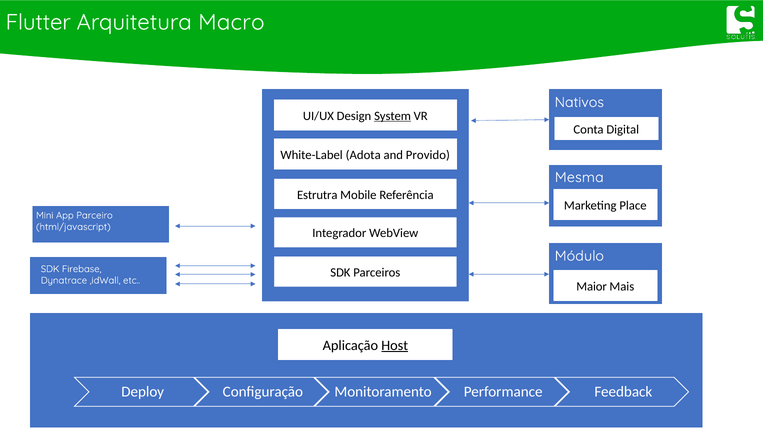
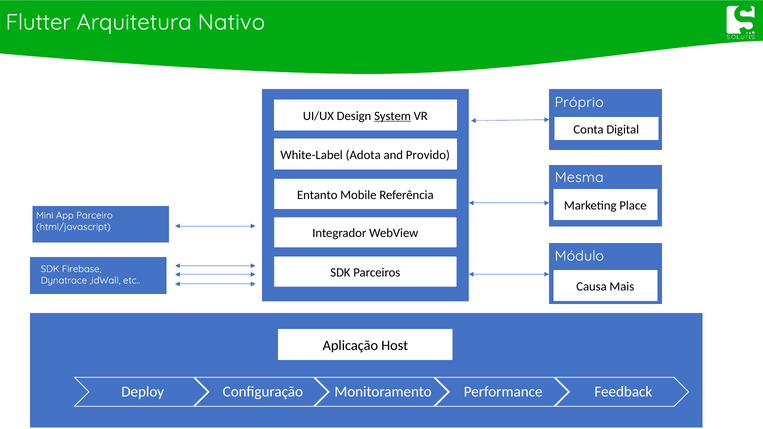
Macro: Macro -> Nativo (231, 22)
Nativos: Nativos -> Próprio (579, 102)
Estrutra: Estrutra -> Entanto (317, 195)
Maior: Maior -> Causa (592, 287)
Host underline: present -> none (395, 346)
